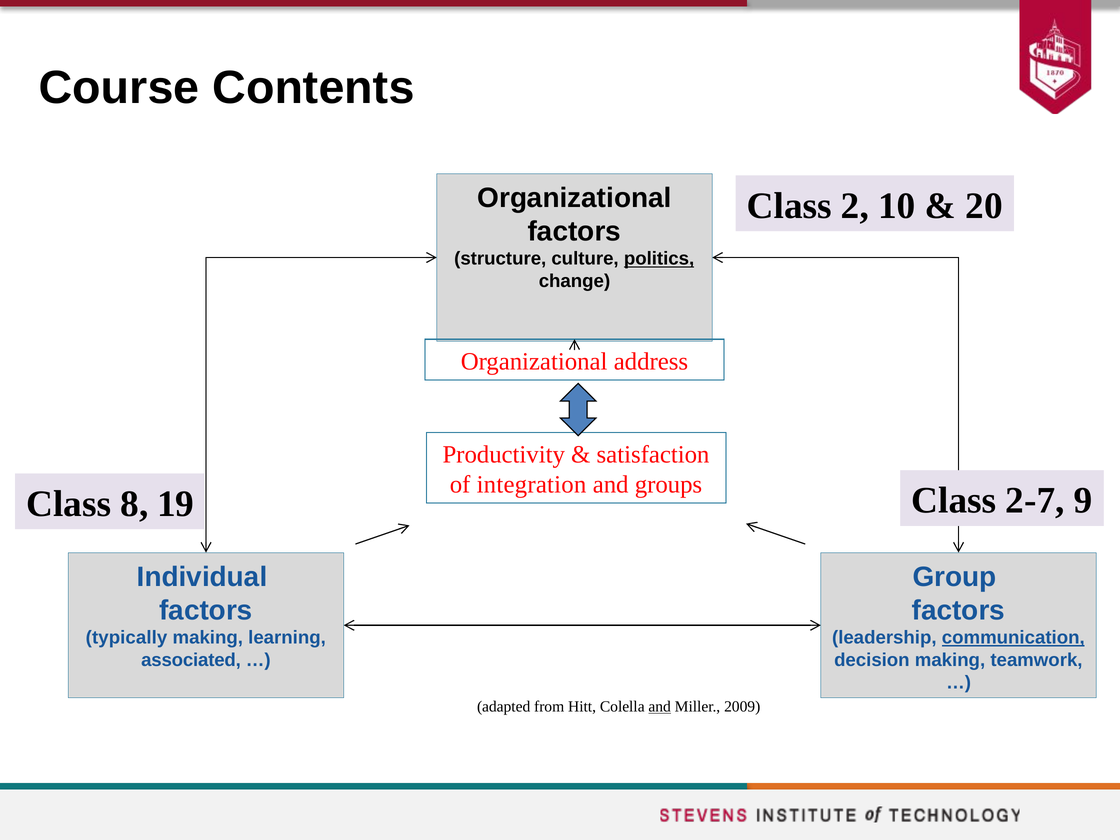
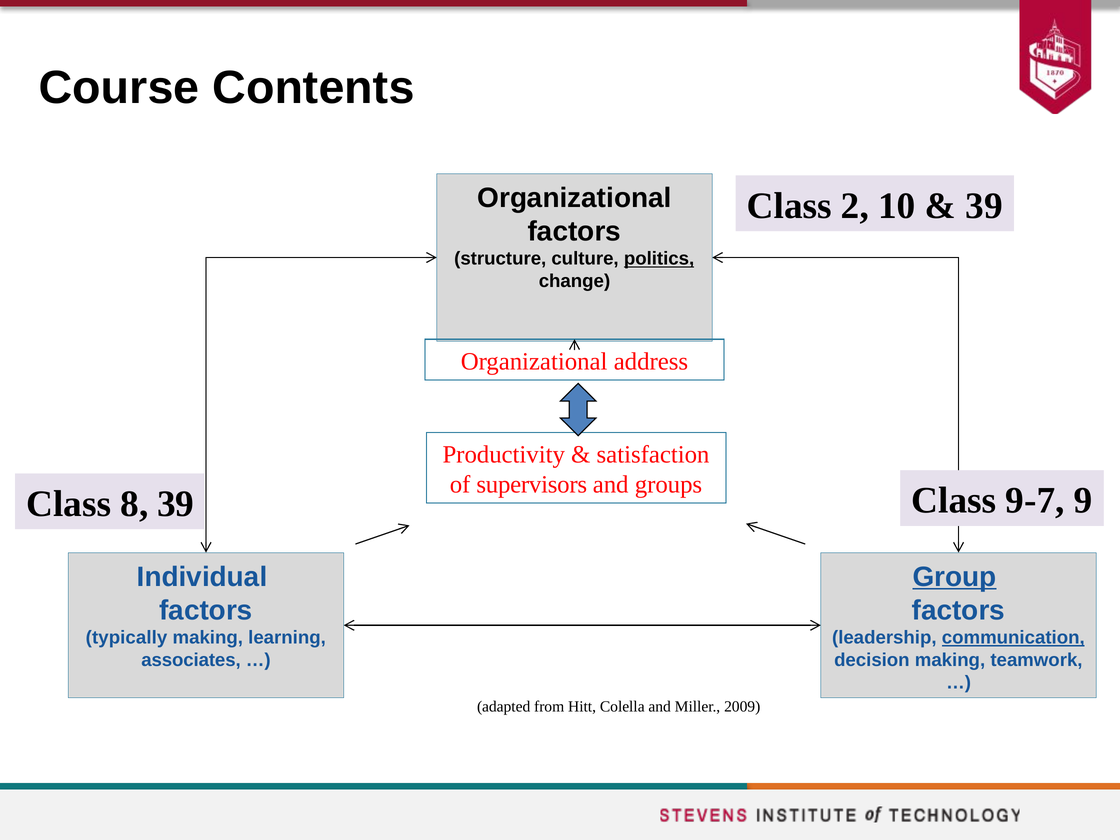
20: 20 -> 39 (984, 206)
integration: integration -> supervisors (532, 484)
2-7: 2-7 -> 9-7 (1035, 501)
8 19: 19 -> 39 (176, 504)
Group underline: none -> present (955, 577)
associated: associated -> associates (191, 660)
and underline: present -> none (660, 707)
